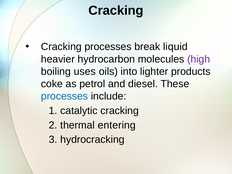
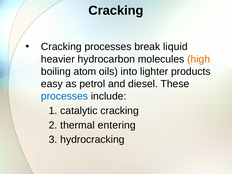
high colour: purple -> orange (199, 59)
uses: uses -> atom (85, 71)
coke: coke -> easy (52, 84)
